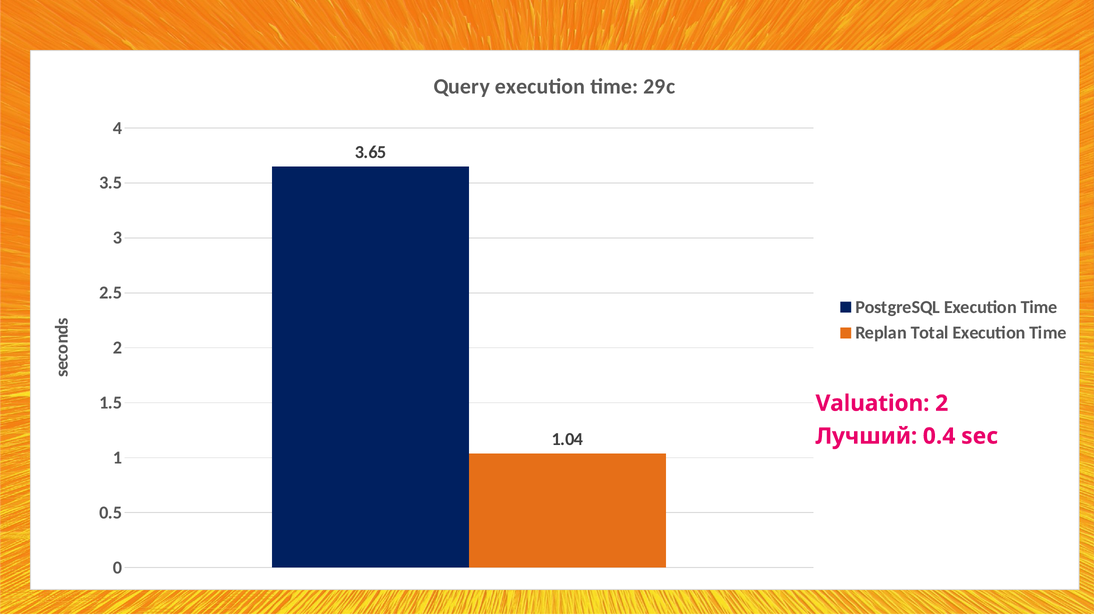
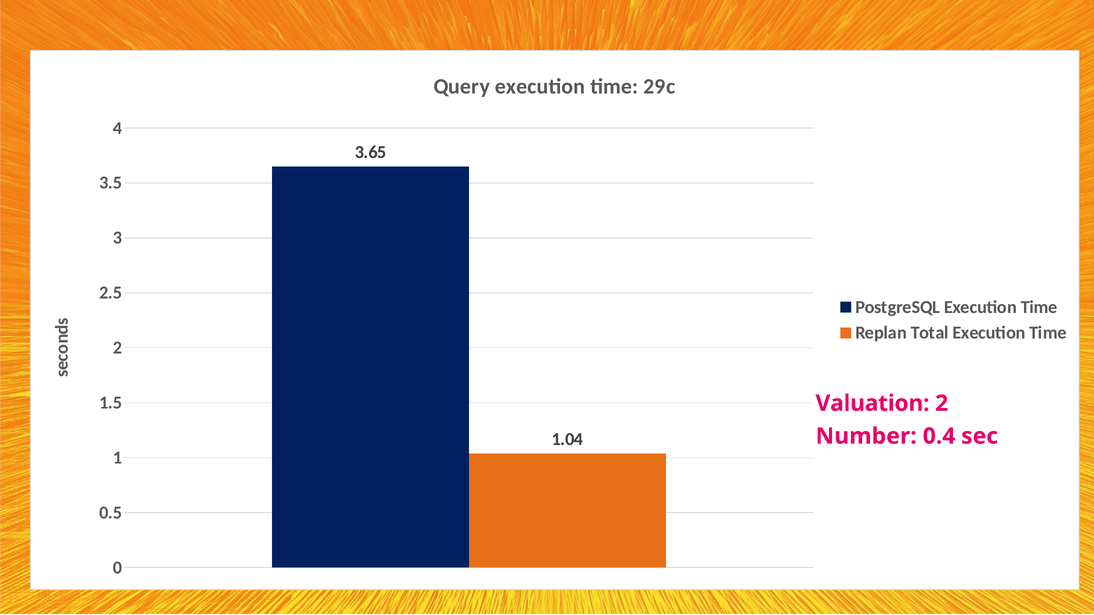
Лучший: Лучший -> Number (866, 436)
